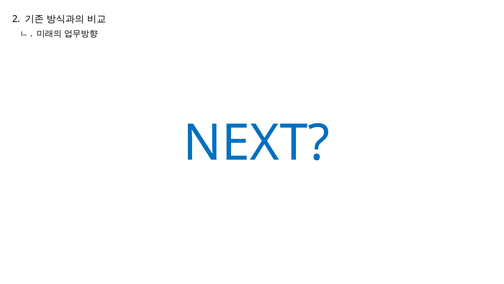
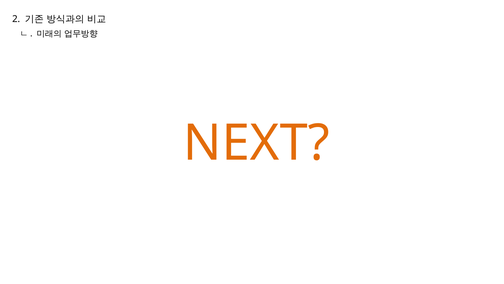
NEXT colour: blue -> orange (257, 143)
